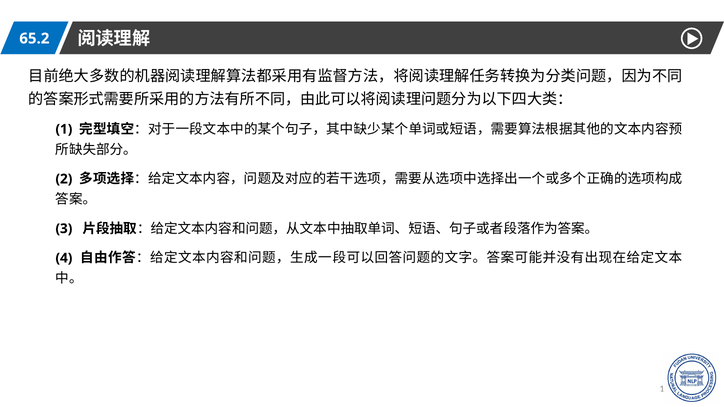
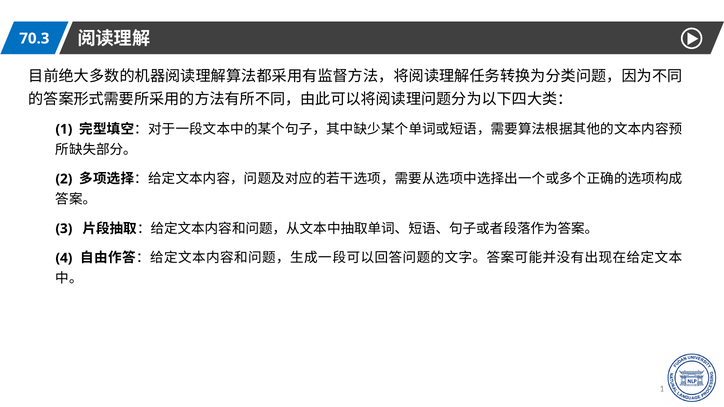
65.2: 65.2 -> 70.3 (34, 39)
